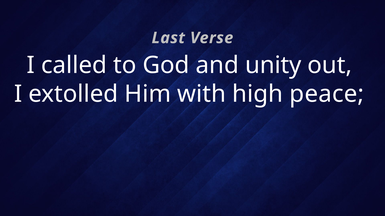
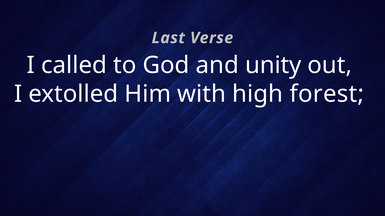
peace: peace -> forest (327, 94)
